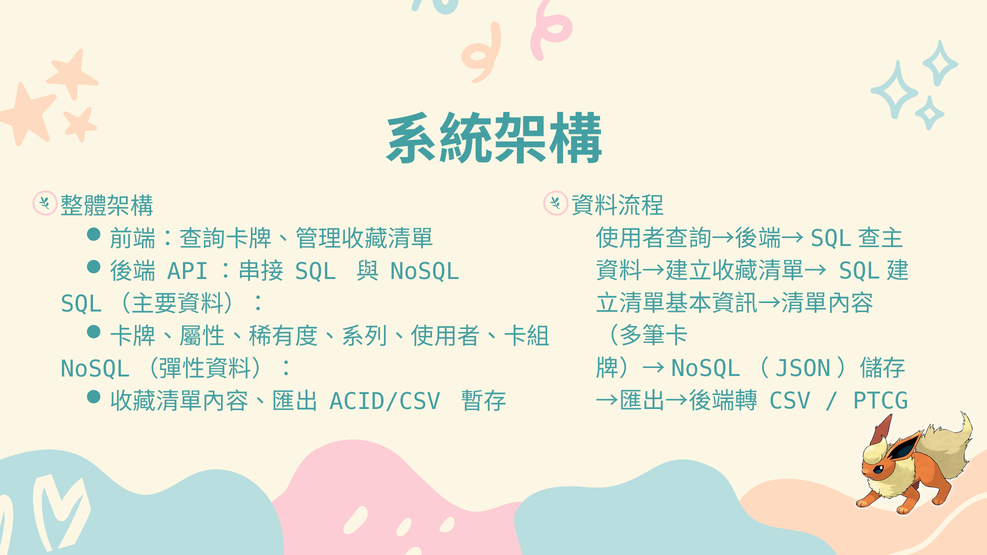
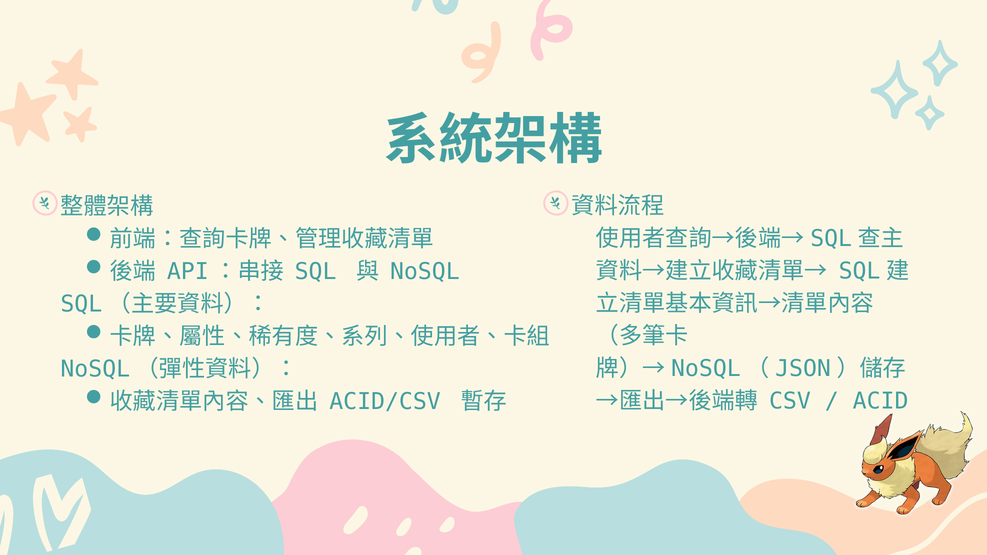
PTCG: PTCG -> ACID (881, 401)
